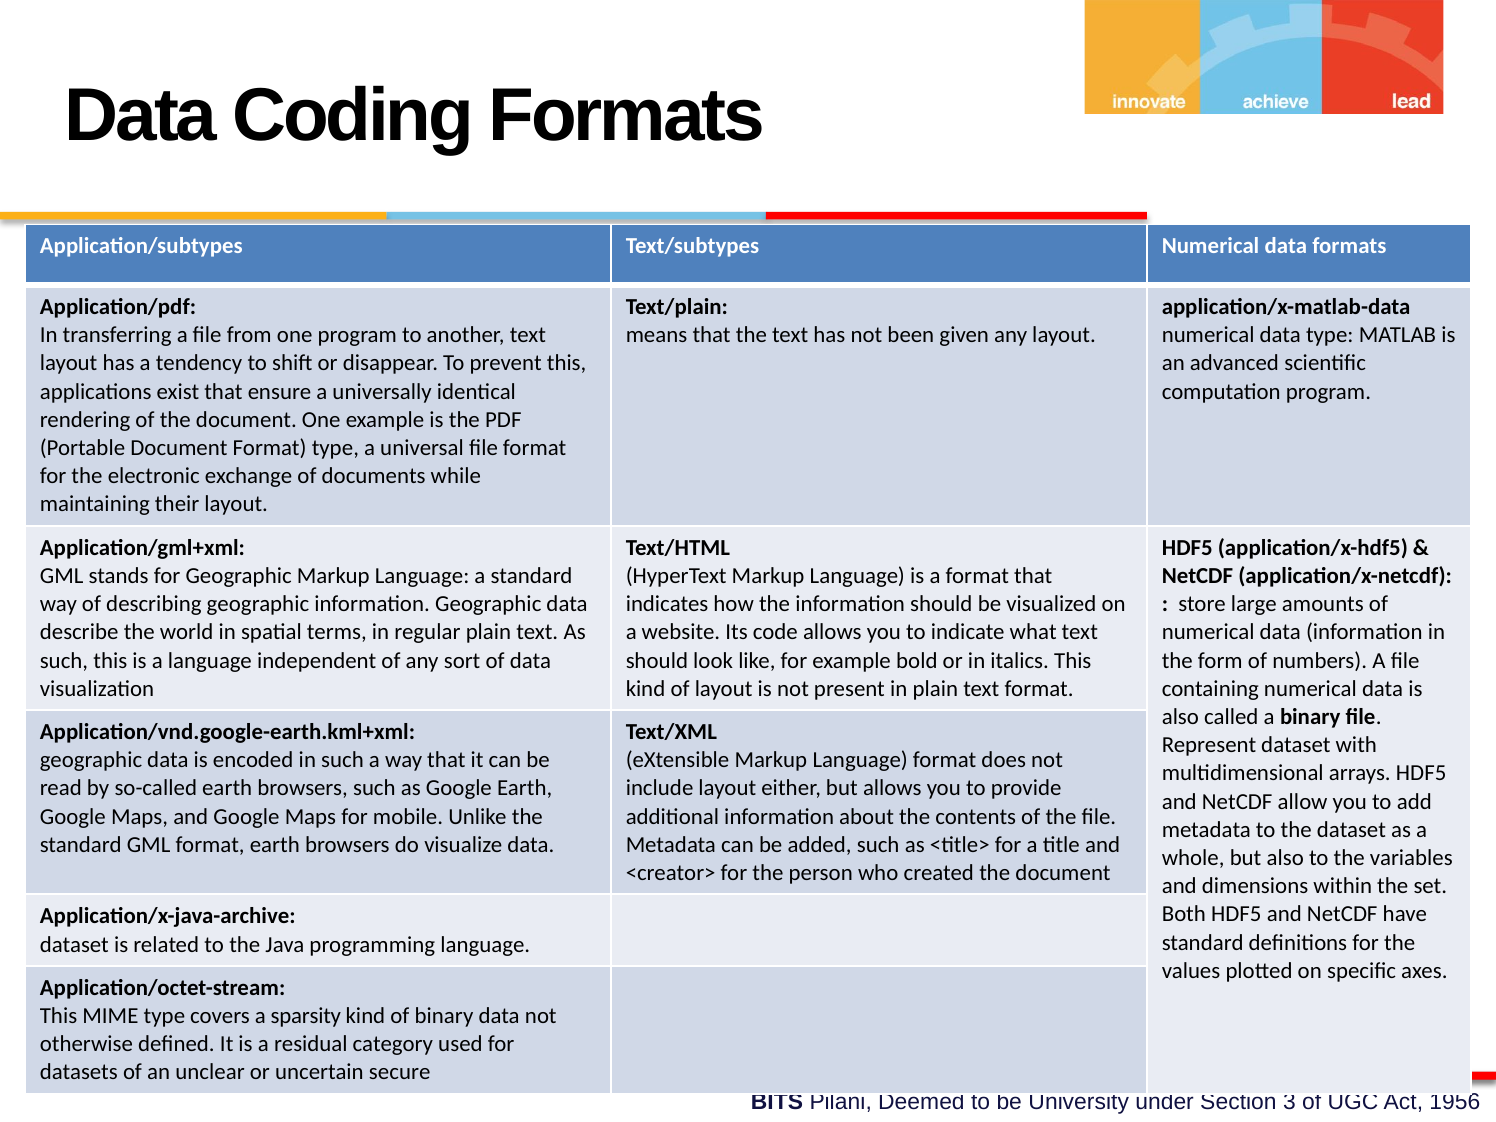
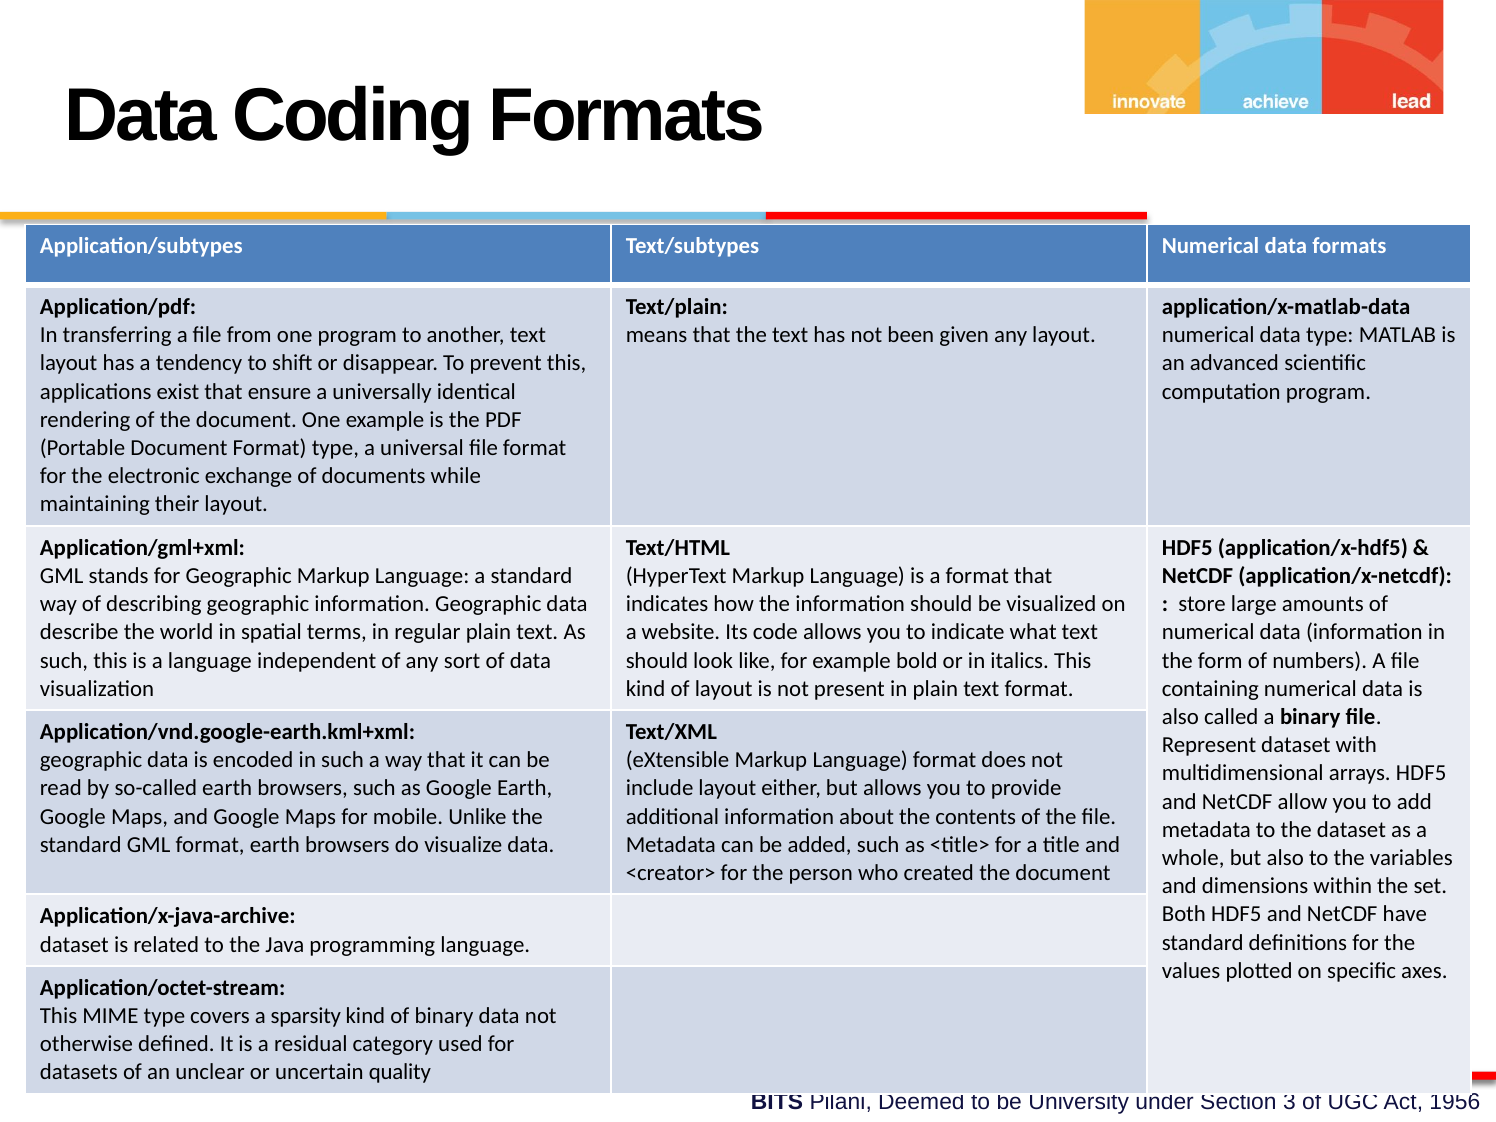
secure: secure -> quality (400, 1072)
